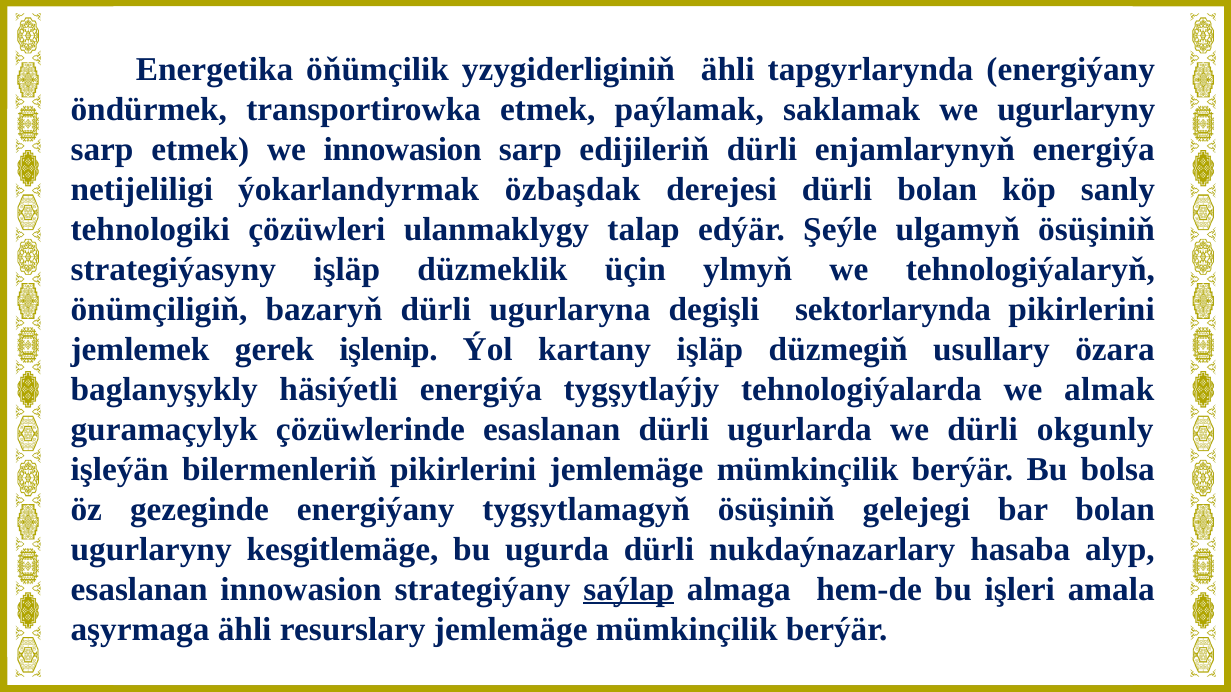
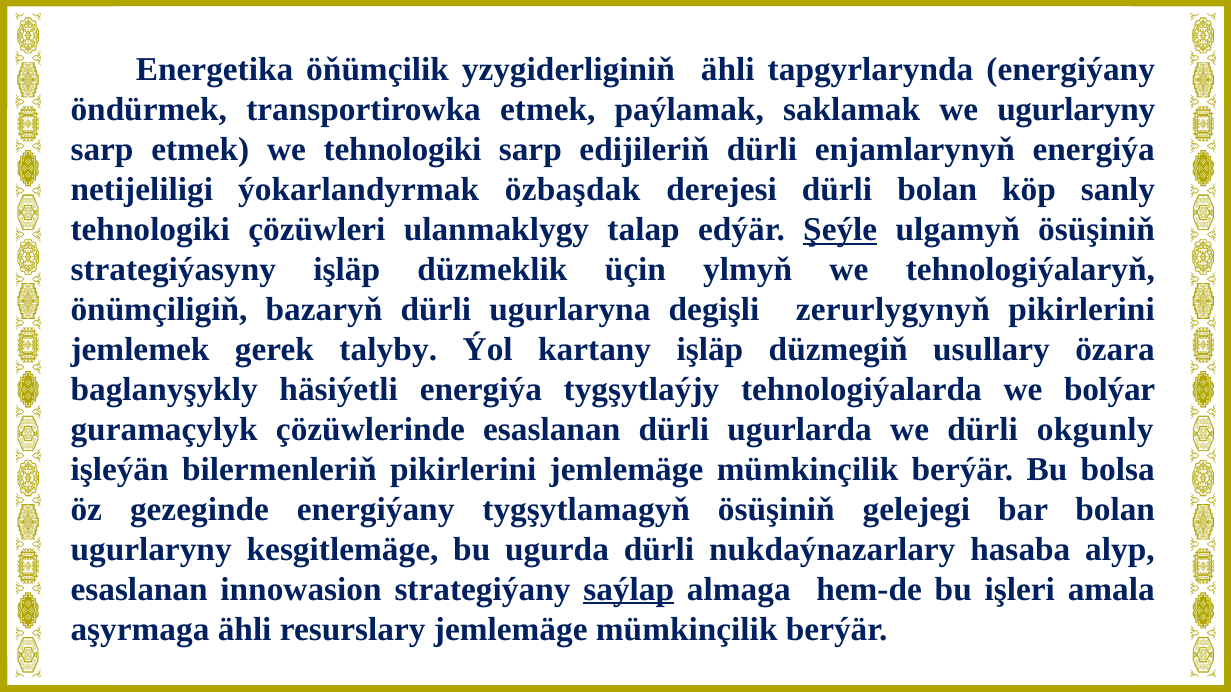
we innowasion: innowasion -> tehnologiki (402, 150)
Şeýle underline: none -> present (840, 230)
sektorlarynda: sektorlarynda -> zerurlygynyň (893, 310)
işlenip: işlenip -> talyby (388, 350)
almak: almak -> bolýar (1110, 390)
